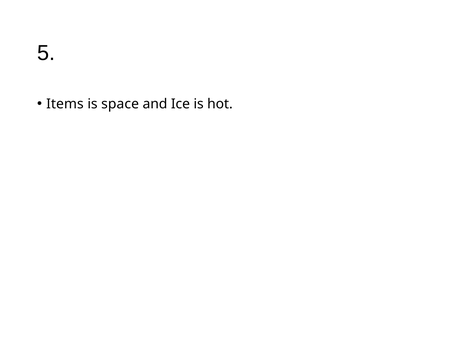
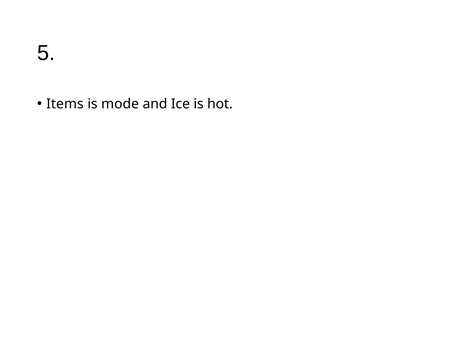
space: space -> mode (120, 104)
